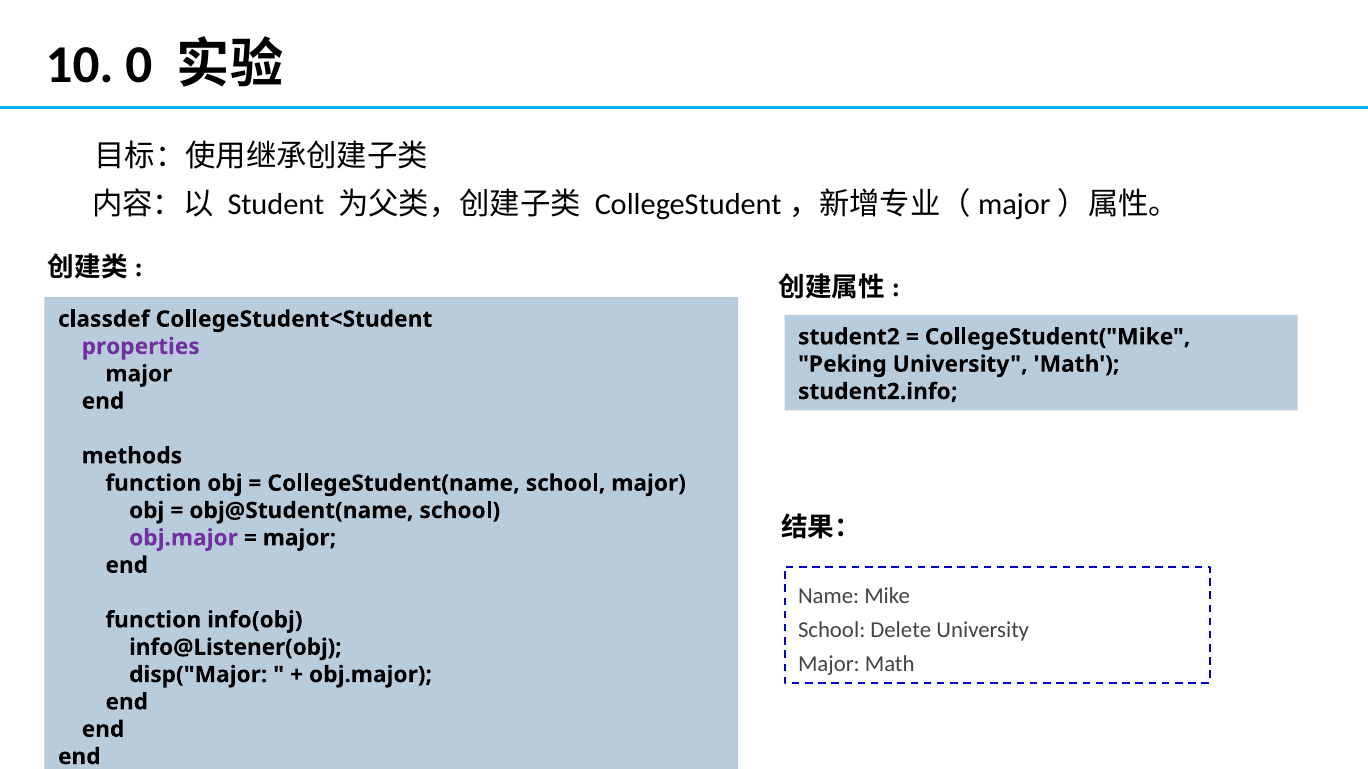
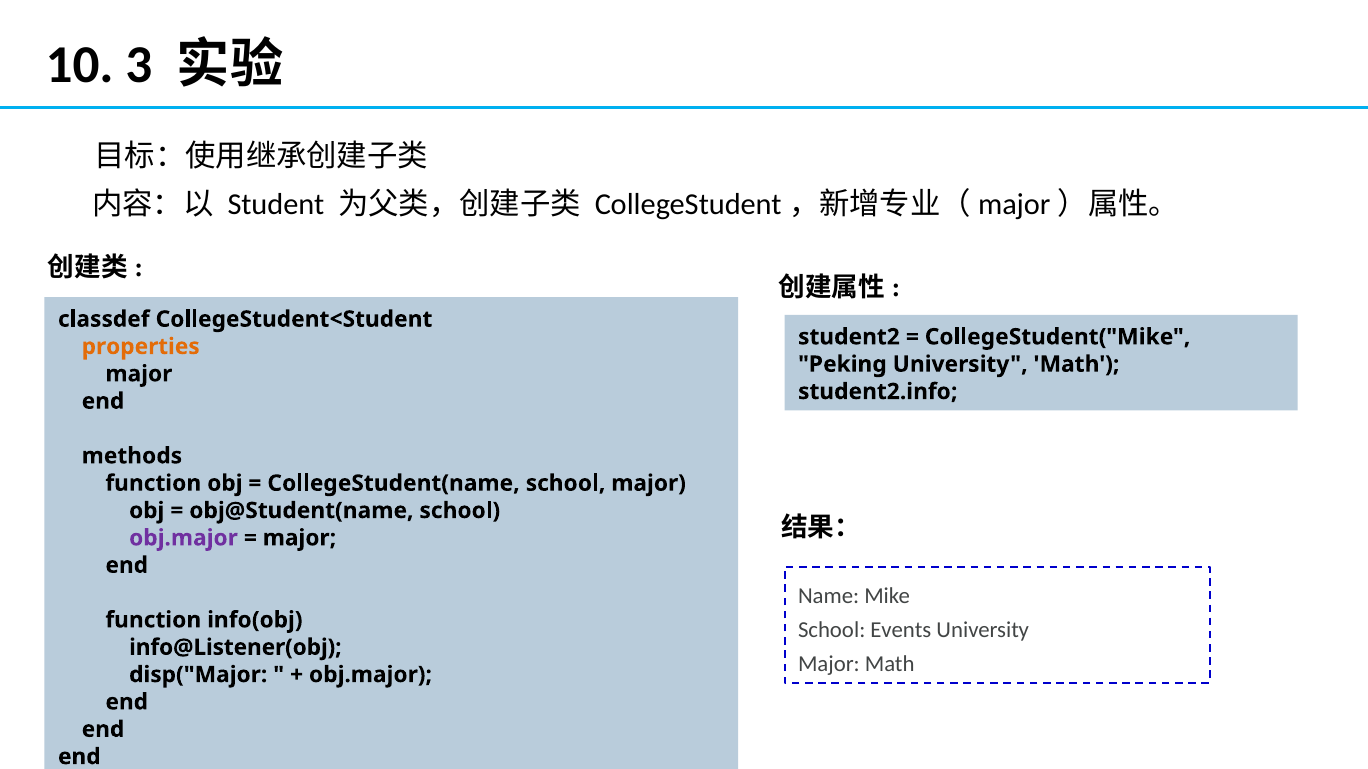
0: 0 -> 3 (139, 65)
properties colour: purple -> orange (141, 347)
Delete: Delete -> Events (901, 630)
